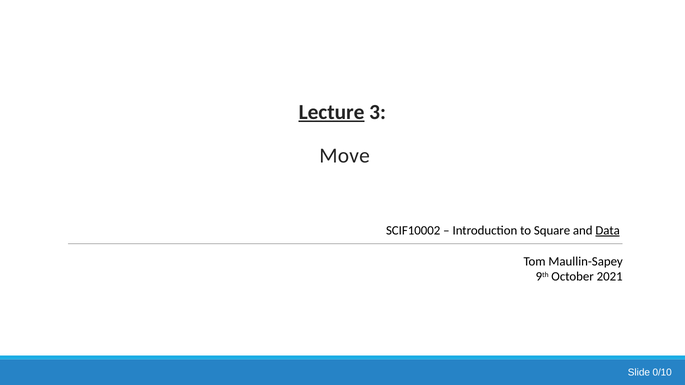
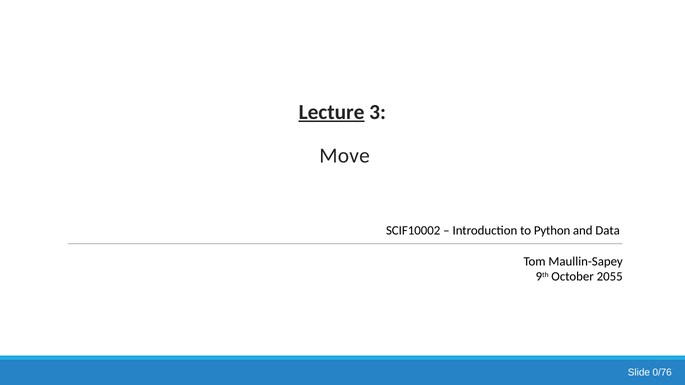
Square: Square -> Python (552, 231)
Data underline: present -> none (608, 231)
2021: 2021 -> 2055 (610, 277)
0/10: 0/10 -> 0/76 (662, 373)
